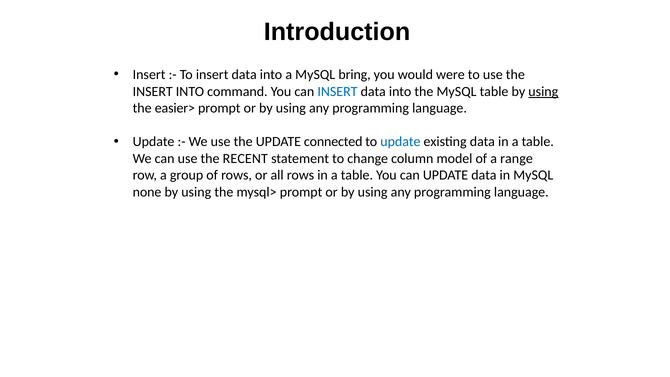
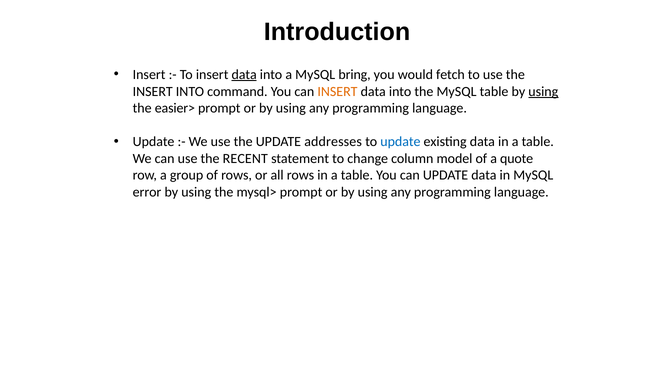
data underline: none -> present (244, 75)
were: were -> fetch (450, 75)
INSERT colour: blue -> orange (337, 91)
connected: connected -> addresses (333, 142)
range: range -> quote (517, 158)
none: none -> error (147, 192)
